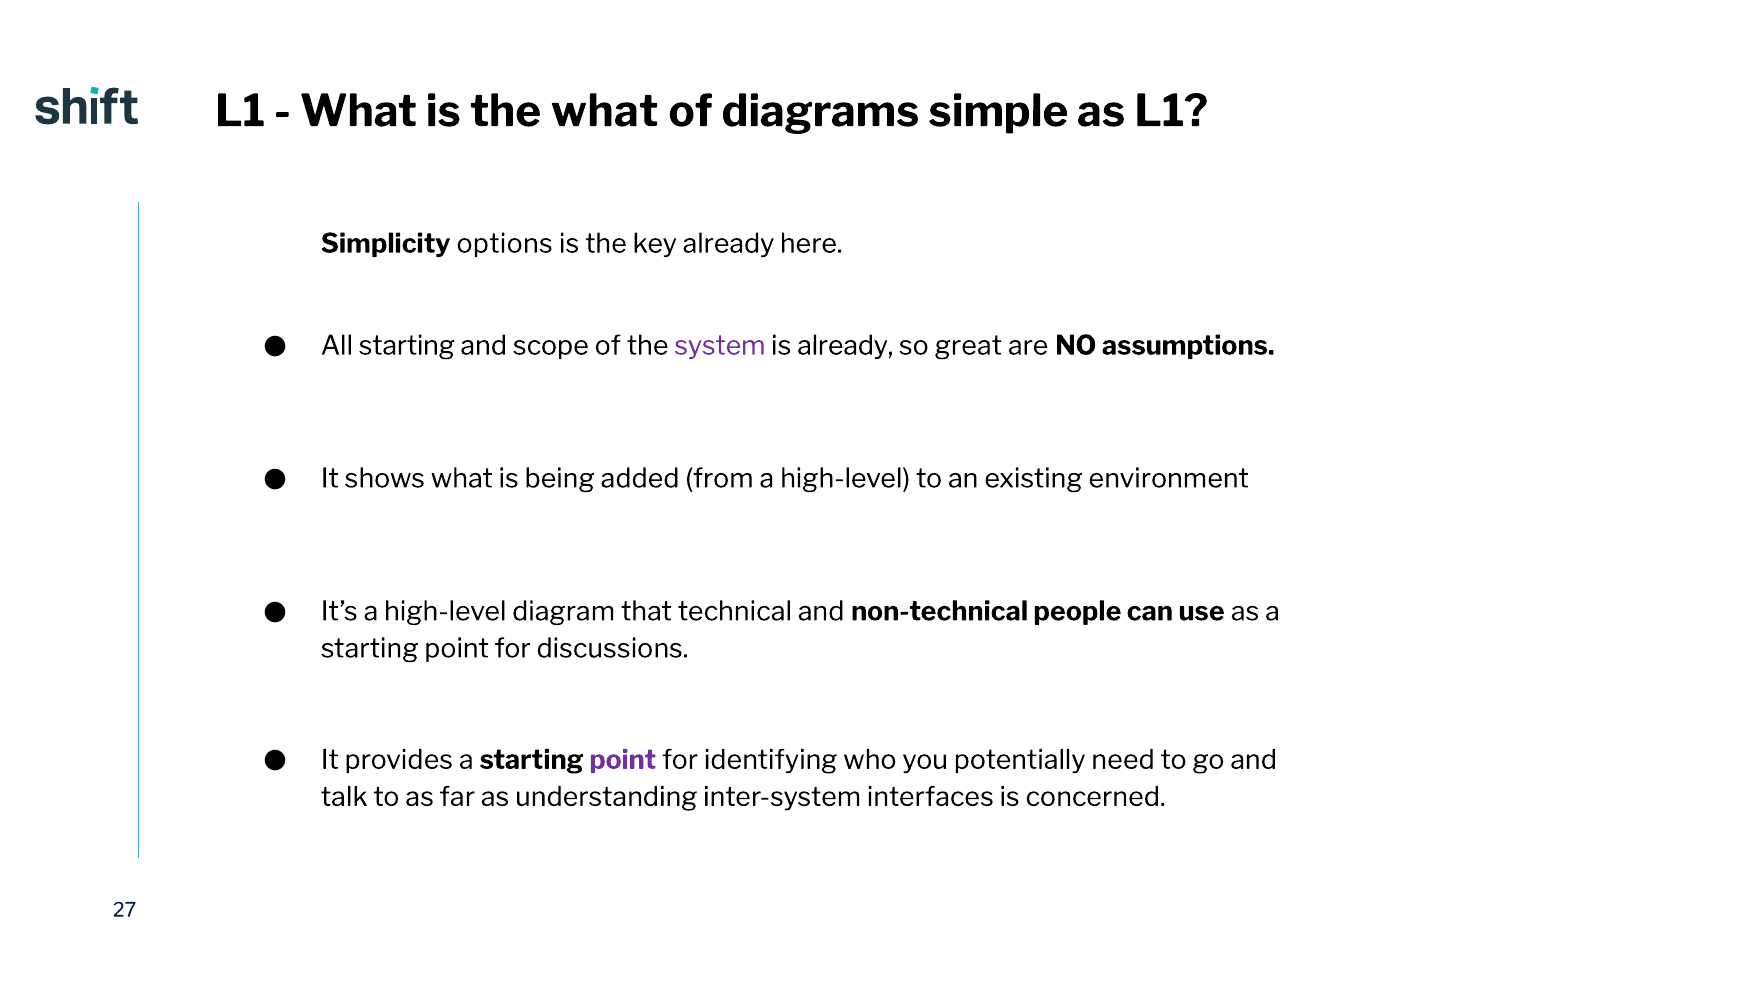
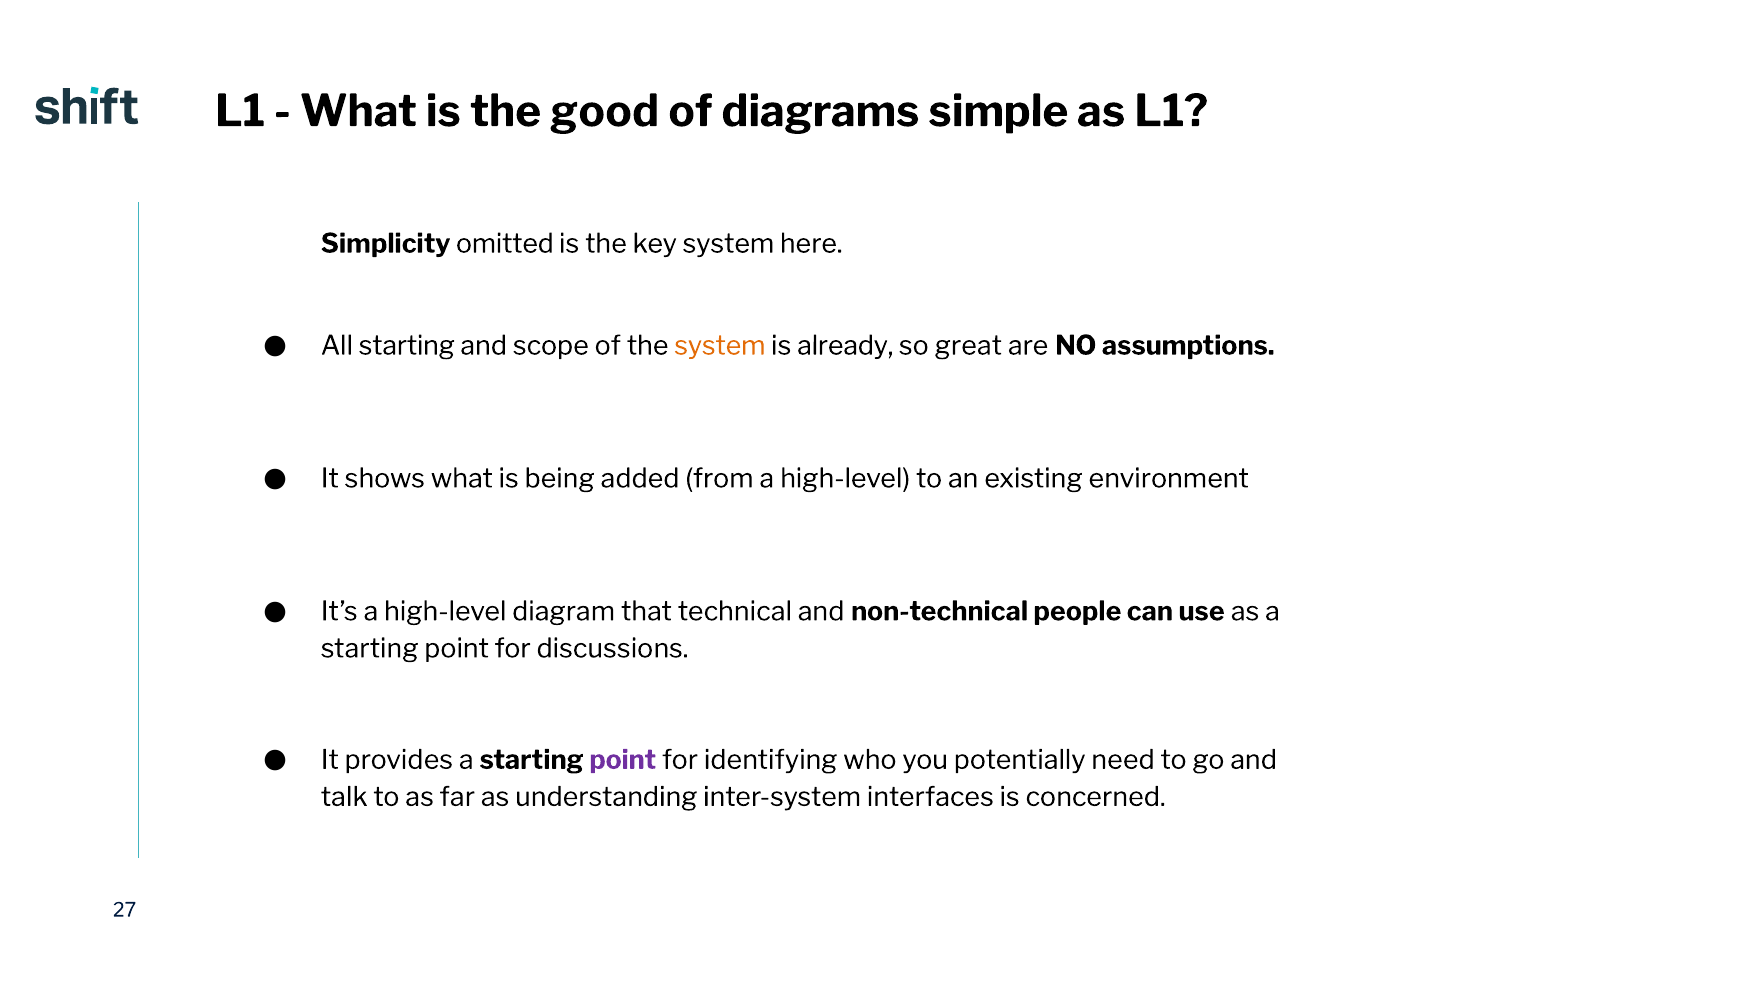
the what: what -> good (605, 112)
options: options -> omitted (505, 244)
key already: already -> system (728, 244)
system colour: purple -> orange (720, 346)
